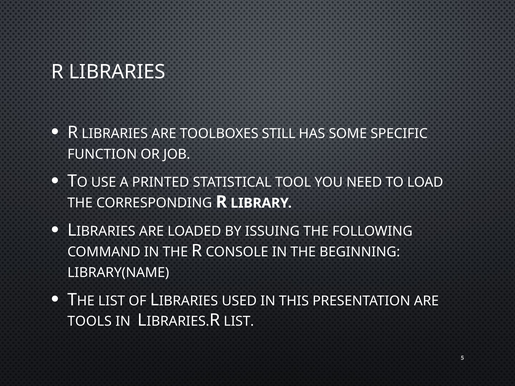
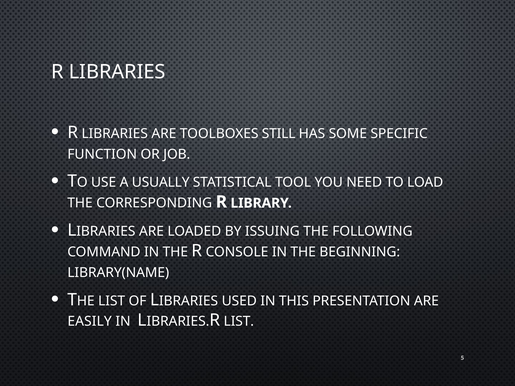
PRINTED: PRINTED -> USUALLY (161, 183)
TOOLS: TOOLS -> EASILY (90, 322)
